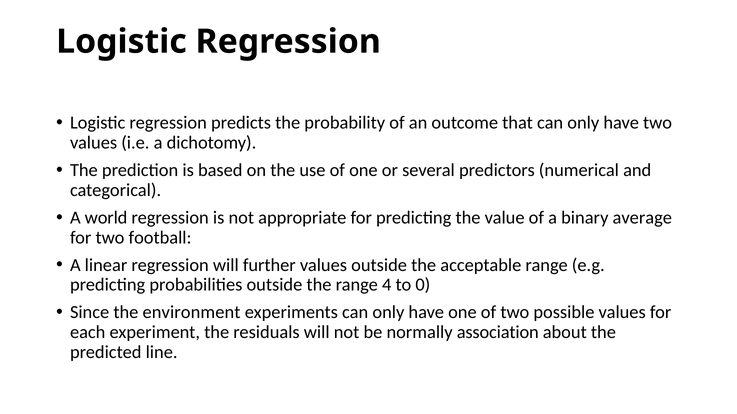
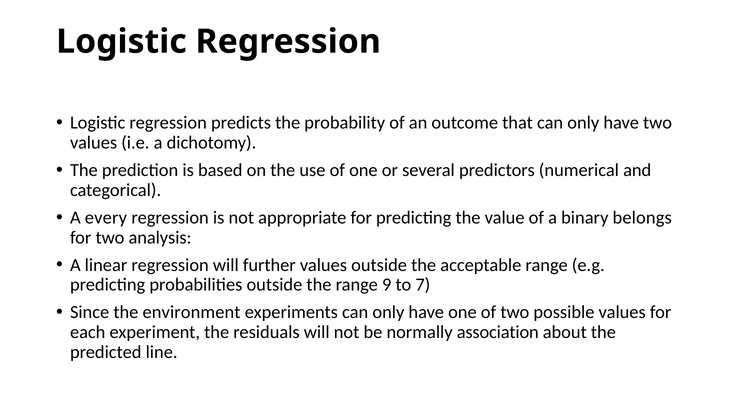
world: world -> every (106, 218)
average: average -> belongs (642, 218)
football: football -> analysis (160, 238)
4: 4 -> 9 (387, 285)
0: 0 -> 7 (423, 285)
